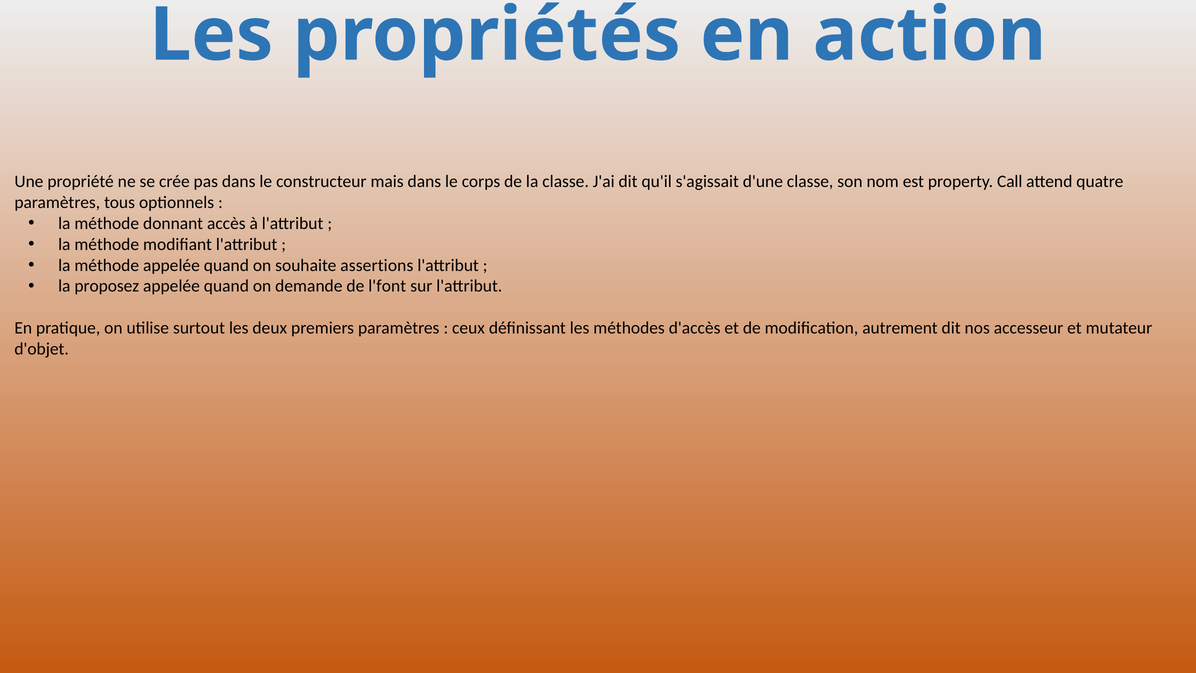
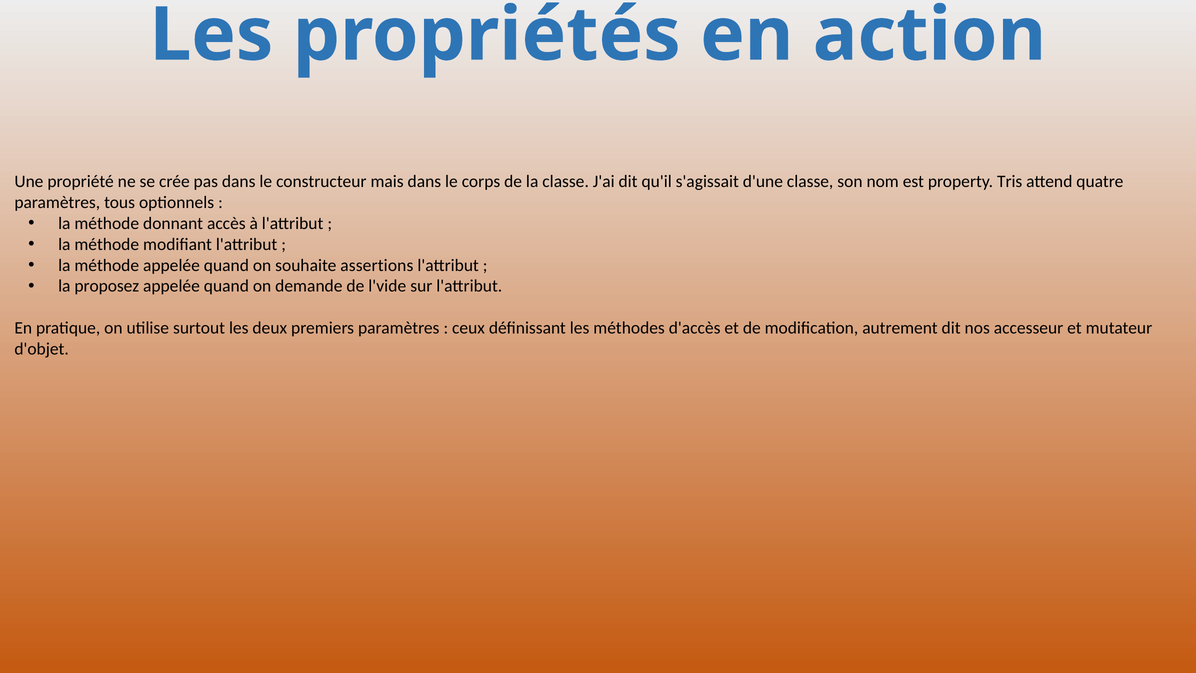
Call: Call -> Tris (1010, 181)
l'font: l'font -> l'vide (387, 286)
